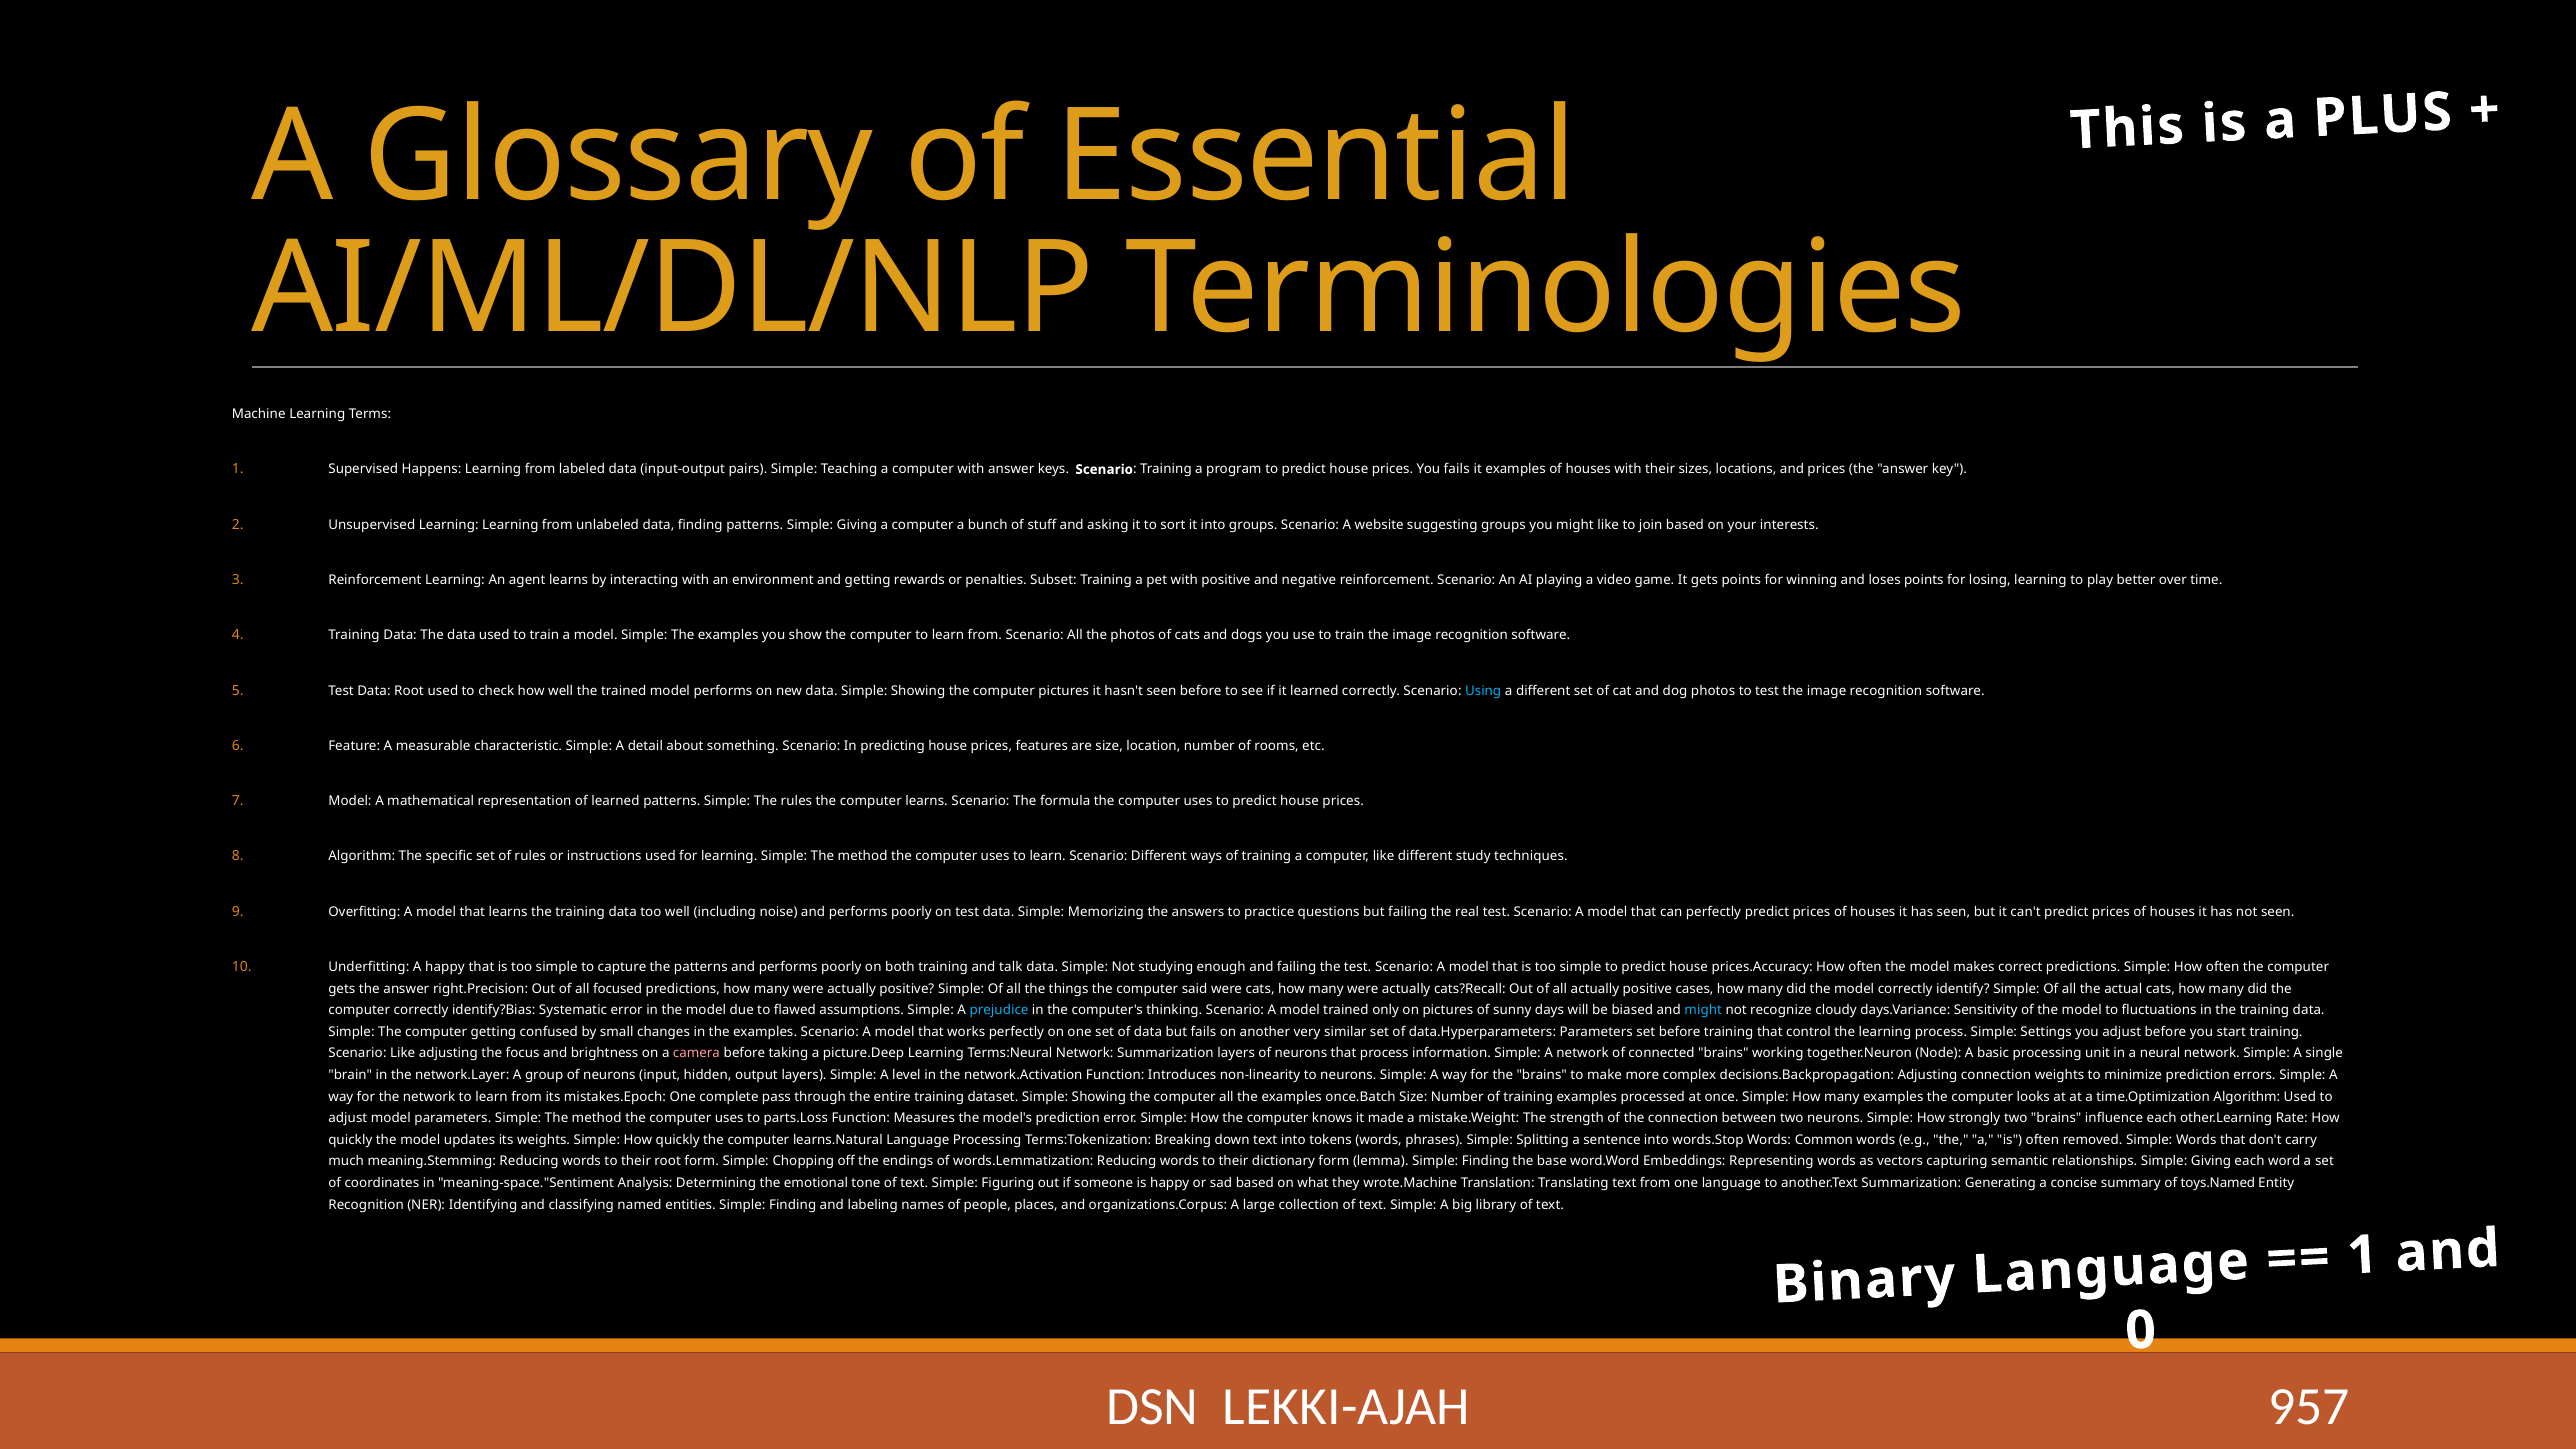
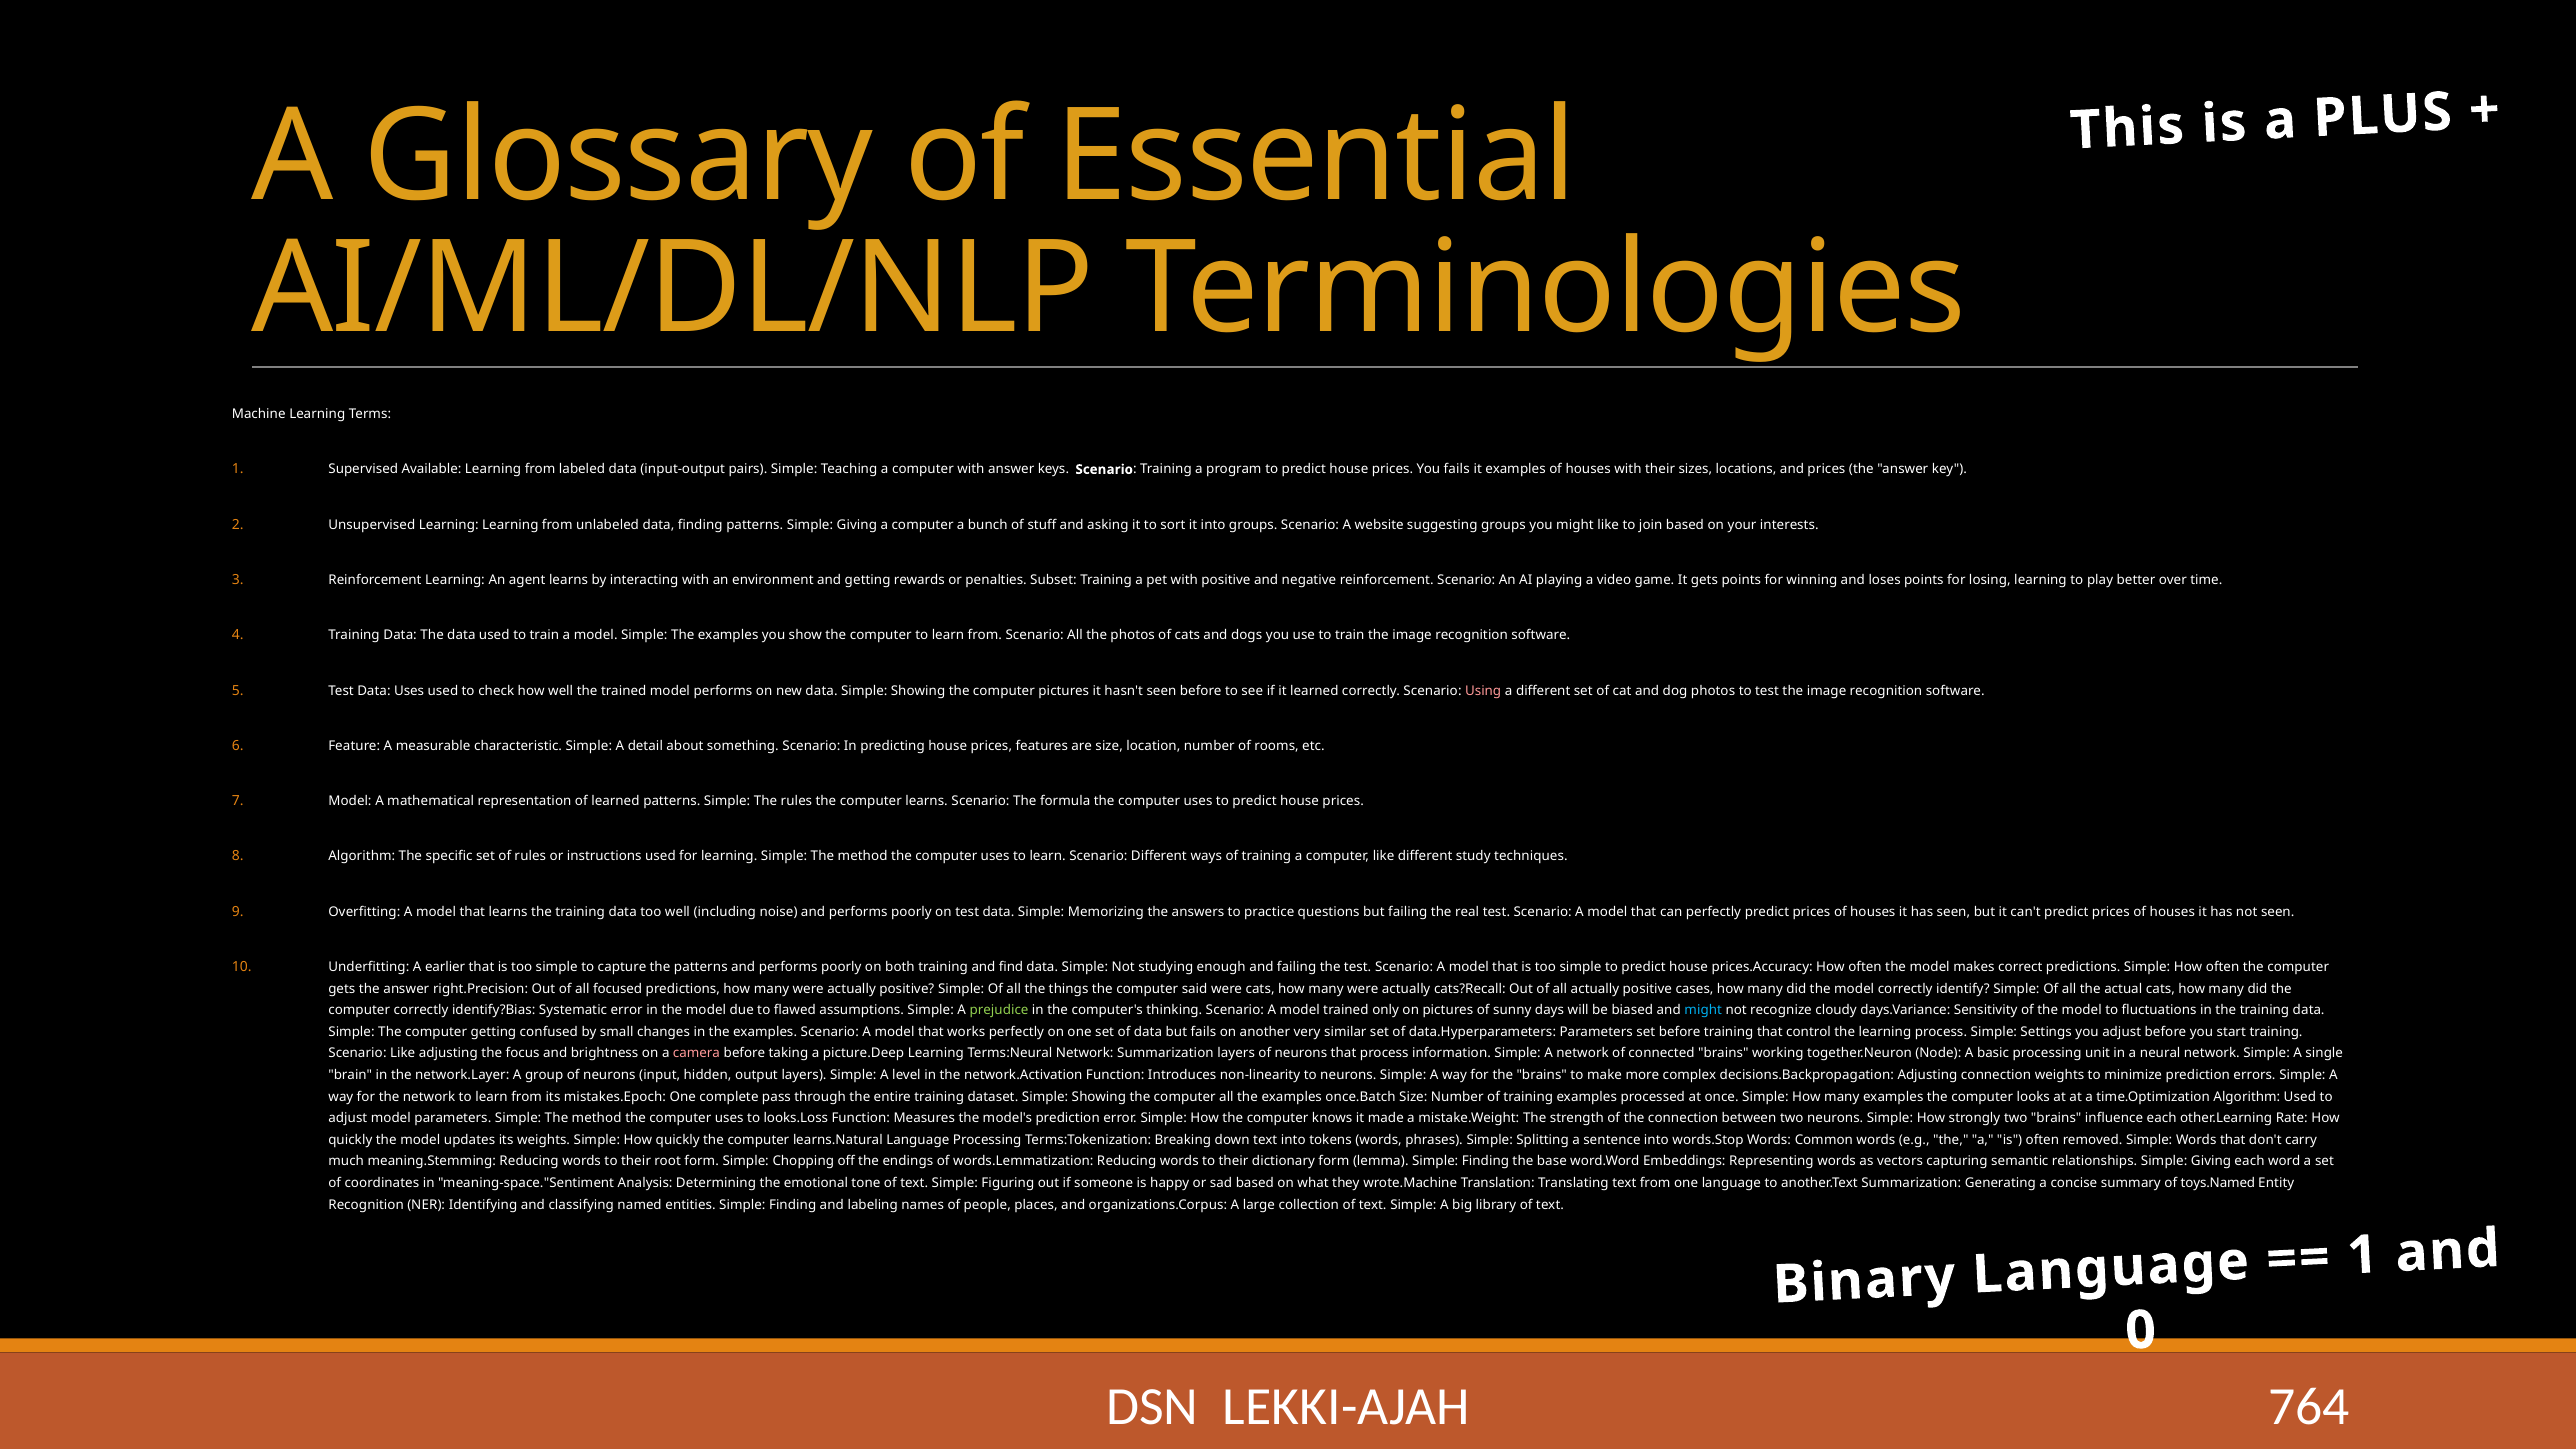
Happens: Happens -> Available (431, 469)
Data Root: Root -> Uses (409, 691)
Using colour: light blue -> pink (1483, 691)
A happy: happy -> earlier (445, 967)
talk: talk -> find (1011, 967)
prejudice colour: light blue -> light green (999, 1010)
parts.Loss: parts.Loss -> looks.Loss (796, 1118)
957: 957 -> 764 (2309, 1406)
